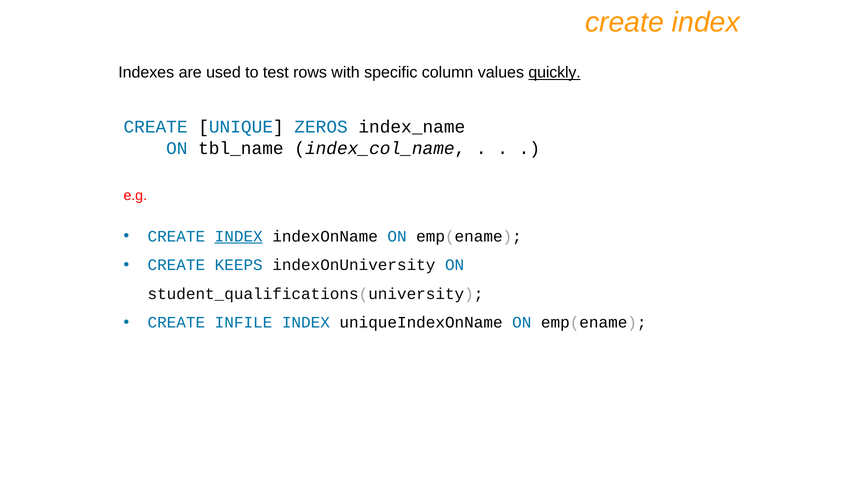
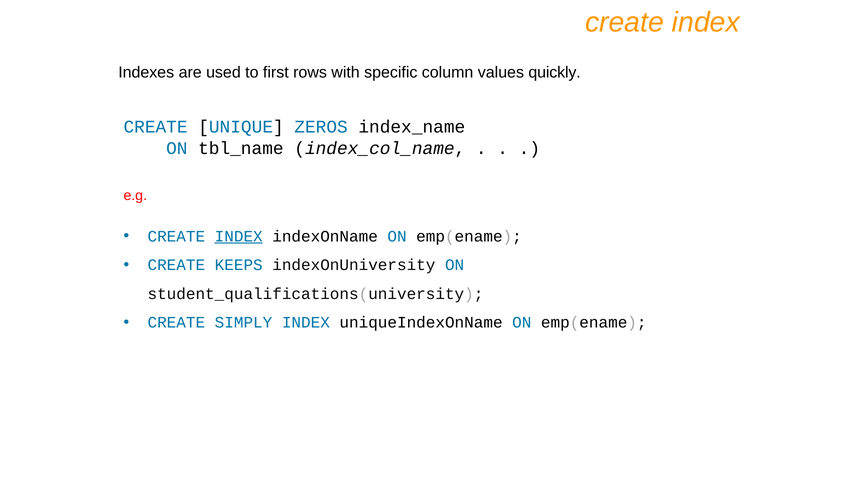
test: test -> first (276, 72)
quickly underline: present -> none (555, 72)
INFILE: INFILE -> SIMPLY (244, 323)
